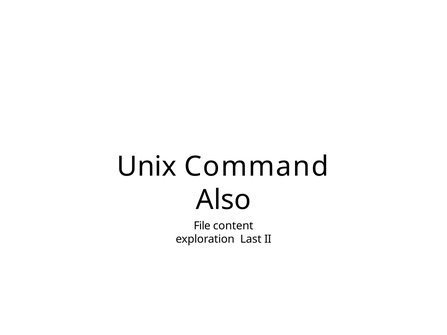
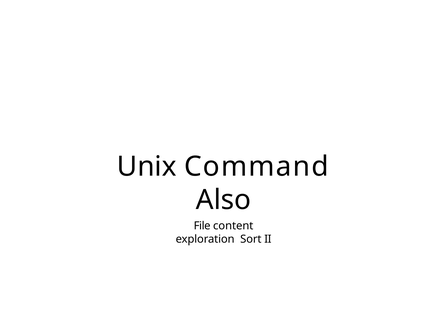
Last: Last -> Sort (251, 240)
